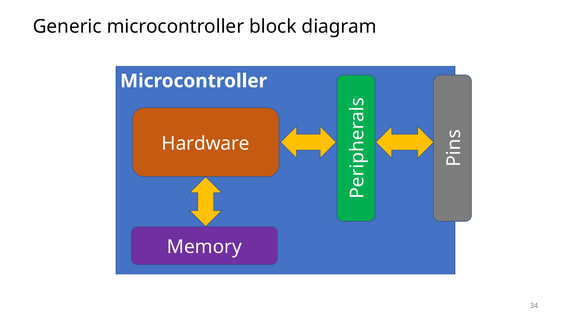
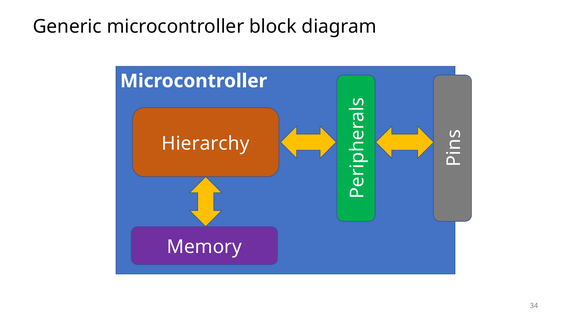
Hardware: Hardware -> Hierarchy (206, 144)
